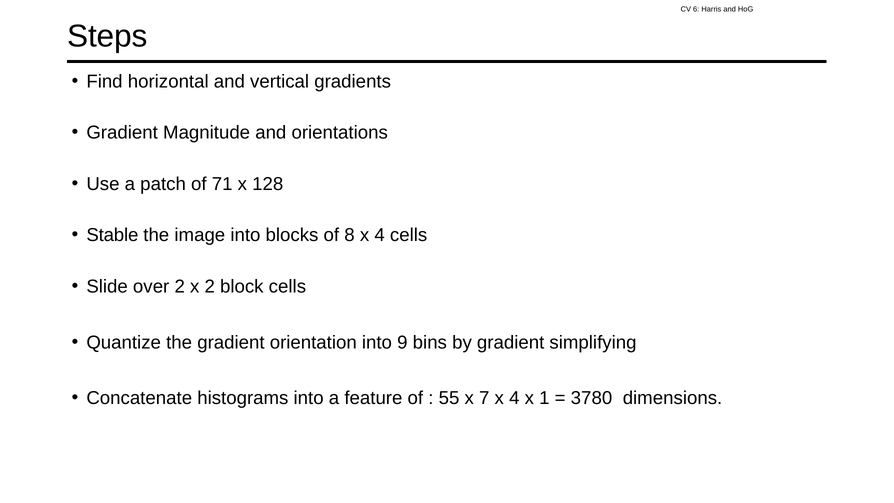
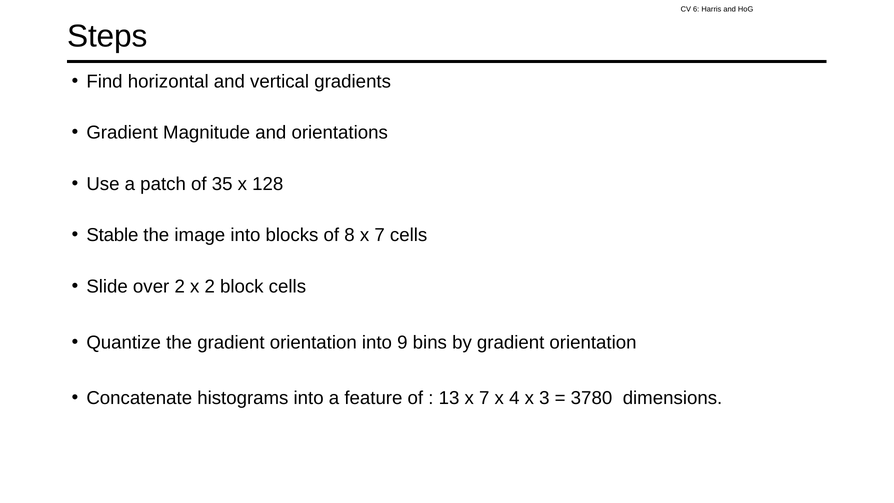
71: 71 -> 35 (222, 184)
8 x 4: 4 -> 7 (380, 235)
by gradient simplifying: simplifying -> orientation (593, 342)
55: 55 -> 13 (449, 398)
1: 1 -> 3 (544, 398)
